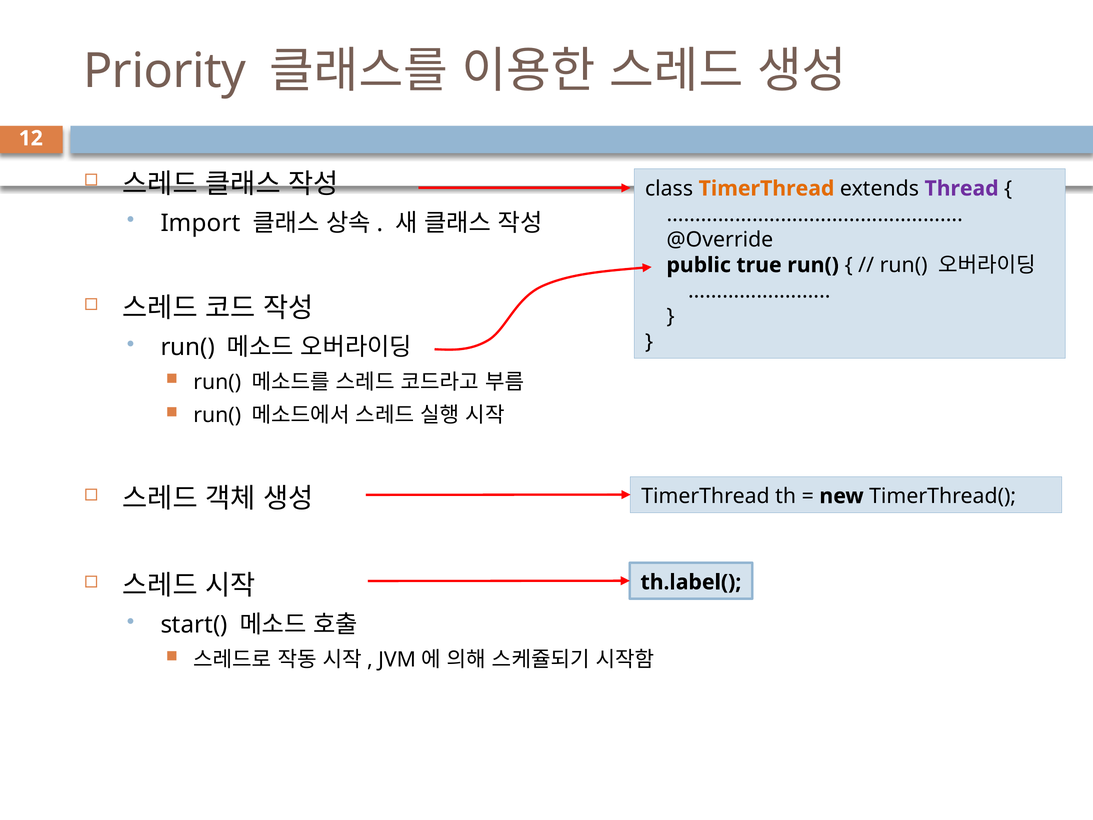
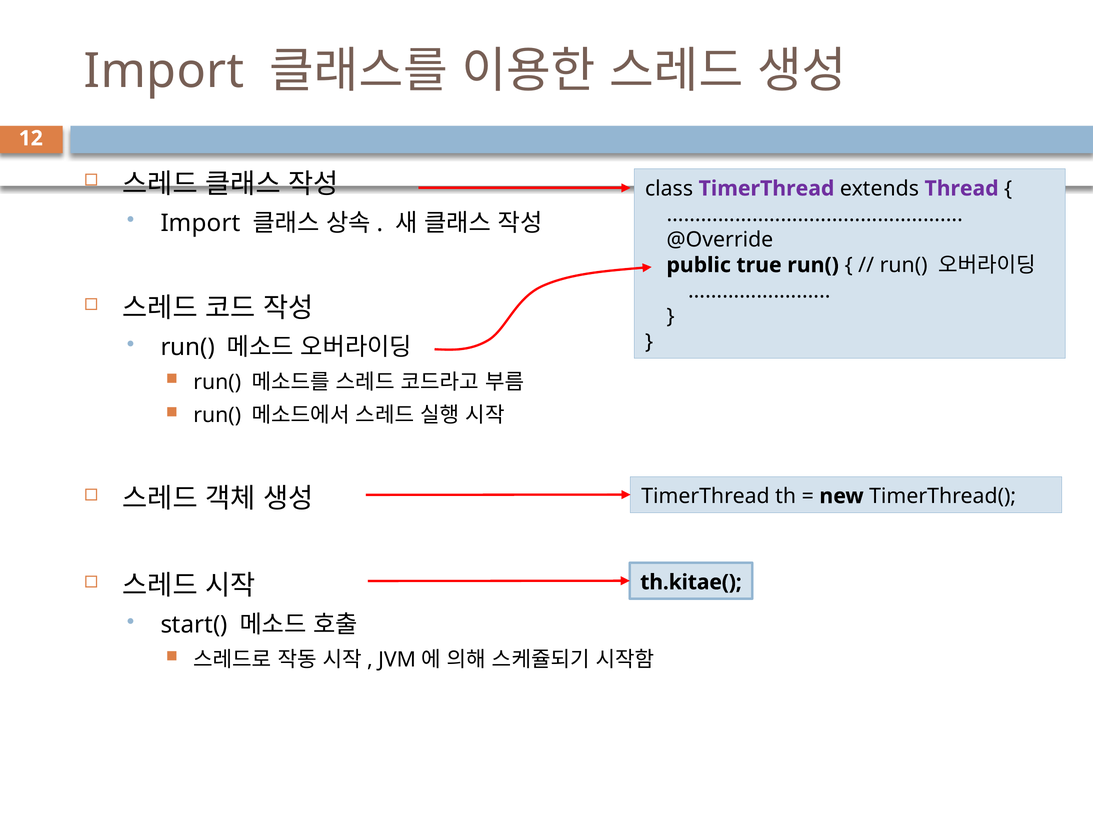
Priority: Priority -> Import (164, 71)
TimerThread colour: orange -> purple (766, 188)
th.label(: th.label( -> th.kitae( (691, 582)
